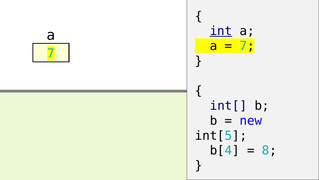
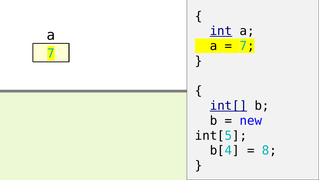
int[ underline: none -> present (228, 105)
